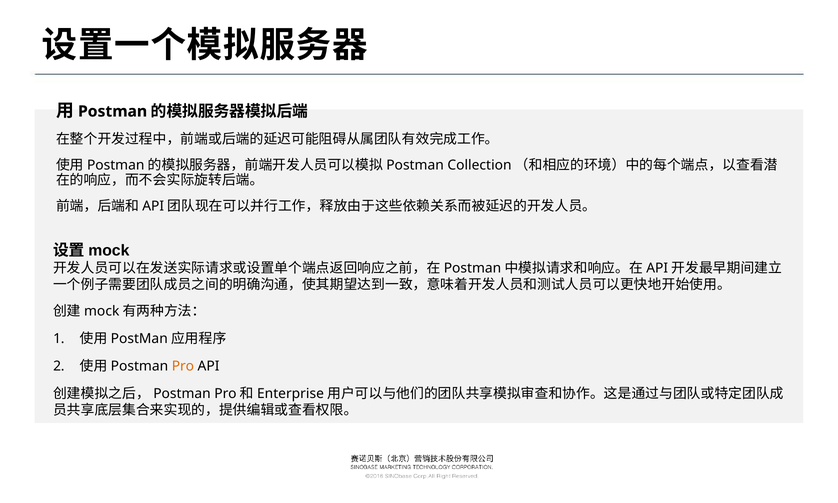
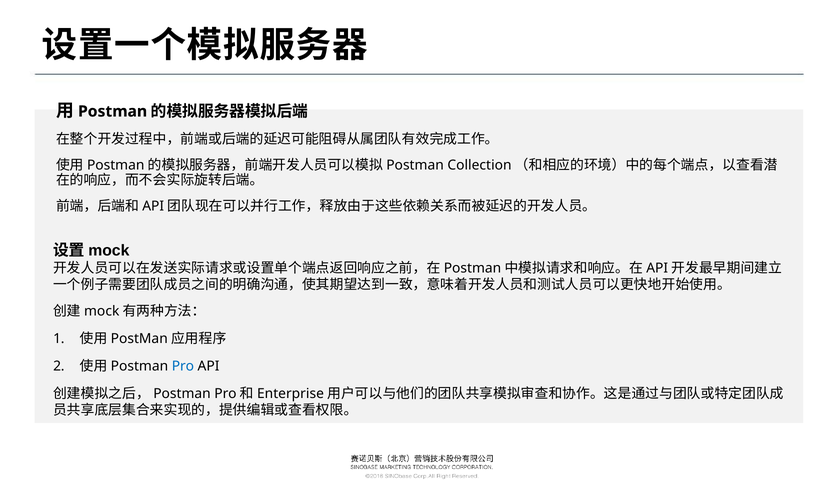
Pro colour: orange -> blue (183, 366)
